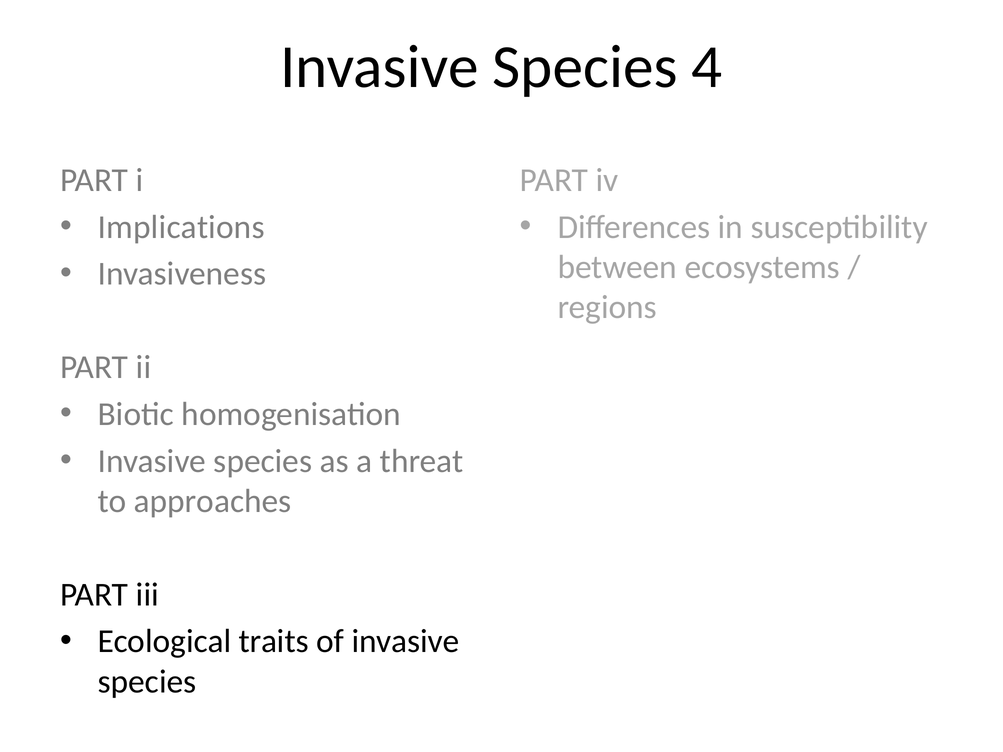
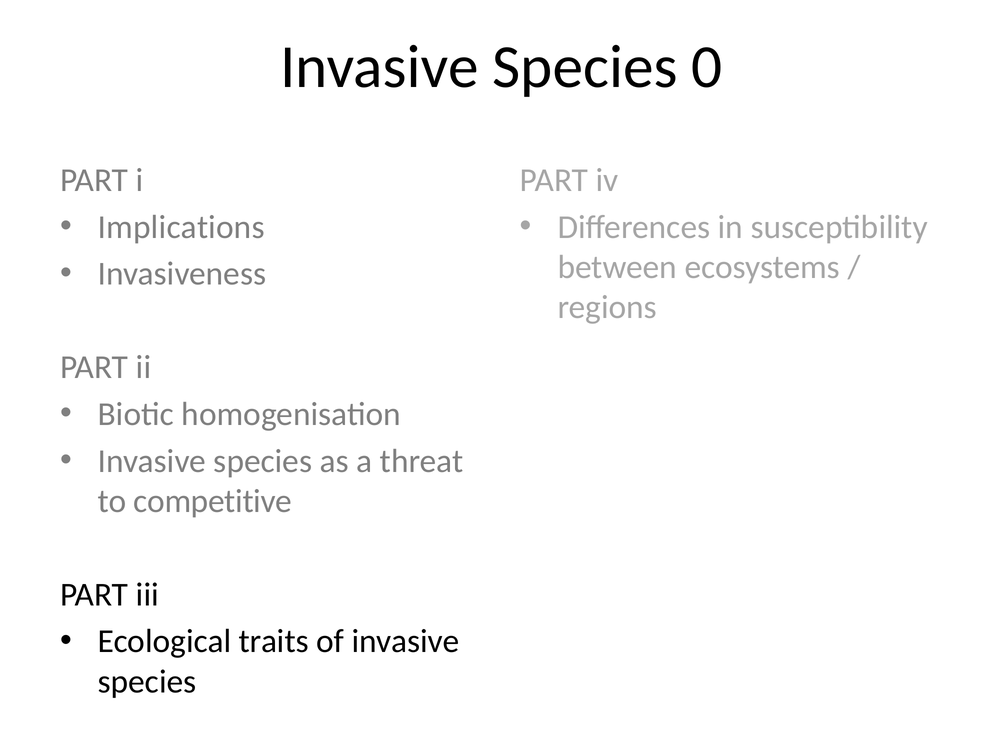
4: 4 -> 0 (707, 67)
approaches: approaches -> competitive (213, 501)
